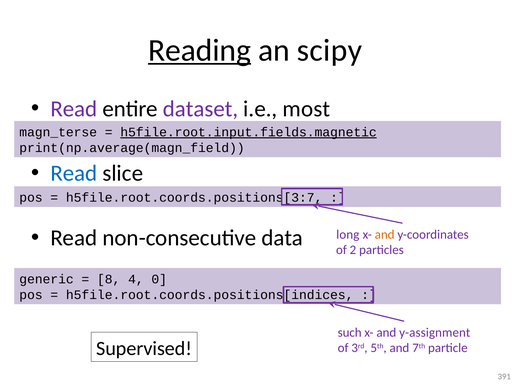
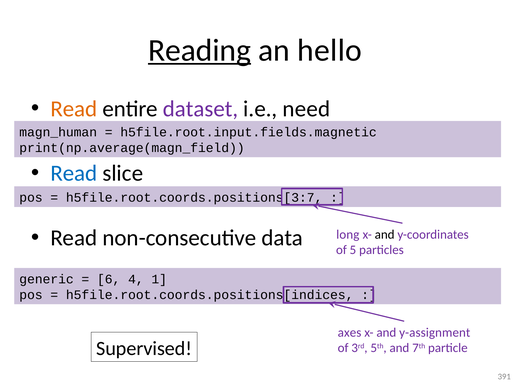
scipy: scipy -> hello (330, 50)
Read colour: purple -> orange (74, 109)
most: most -> need (306, 109)
magn_terse: magn_terse -> magn_human (58, 132)
h5file.root.input.fields.magnetic underline: present -> none (249, 132)
and colour: orange -> black (385, 234)
2: 2 -> 5 (353, 250)
8: 8 -> 6 (109, 279)
0: 0 -> 1 (159, 279)
such: such -> axes (350, 332)
